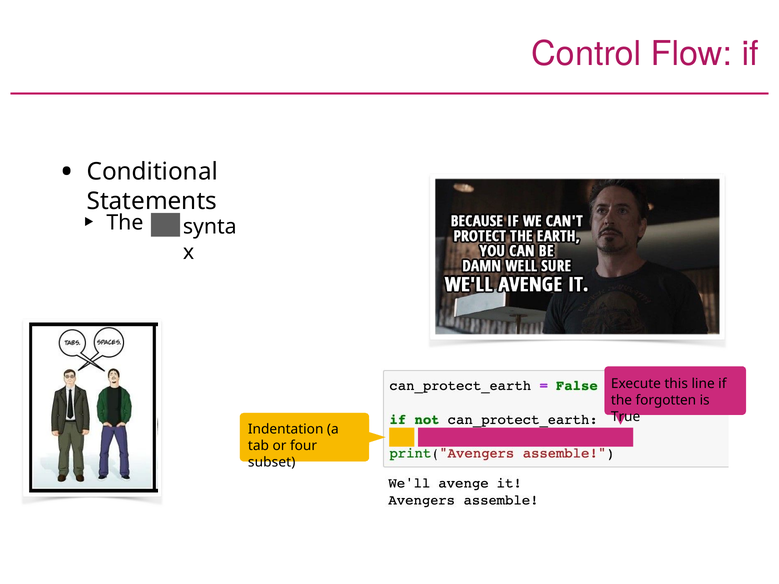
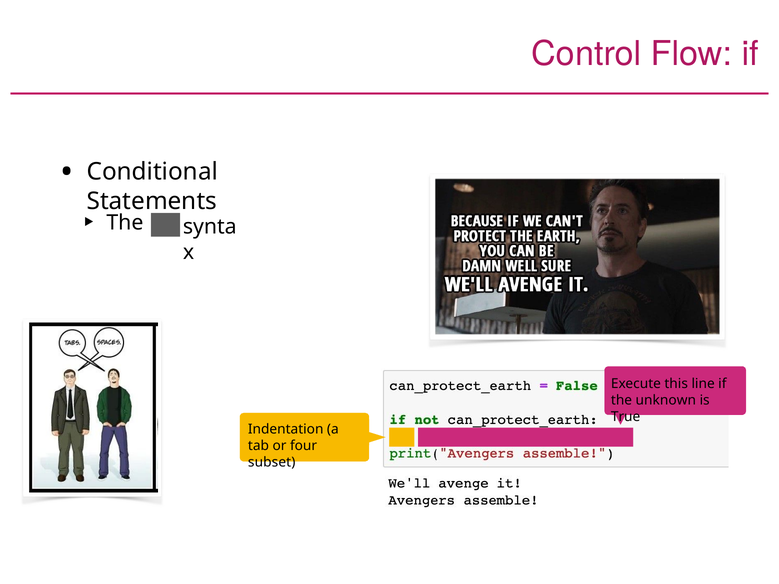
forgotten: forgotten -> unknown (666, 400)
